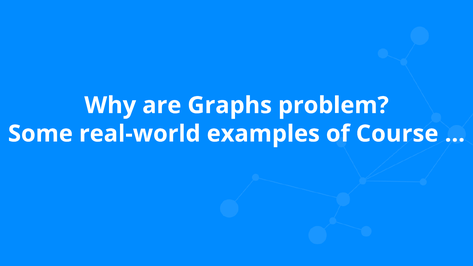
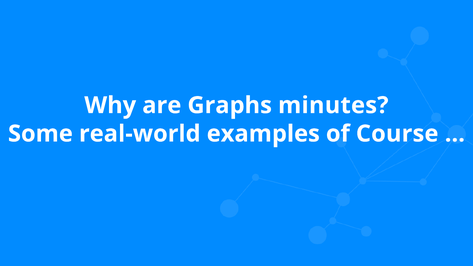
problem: problem -> minutes (333, 105)
